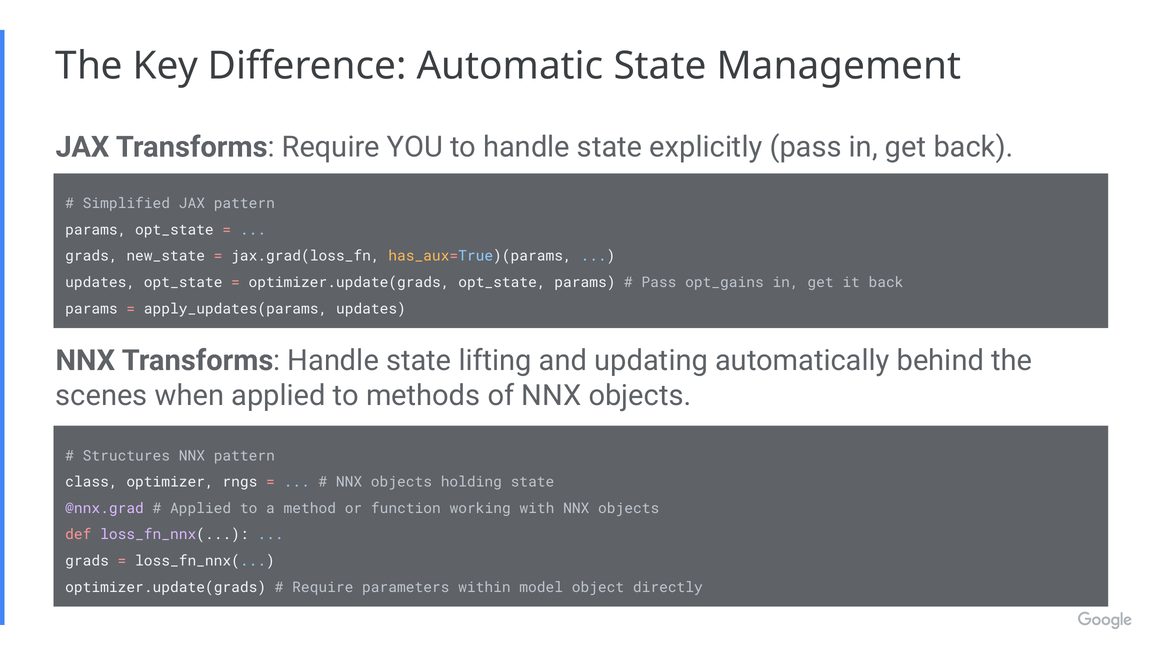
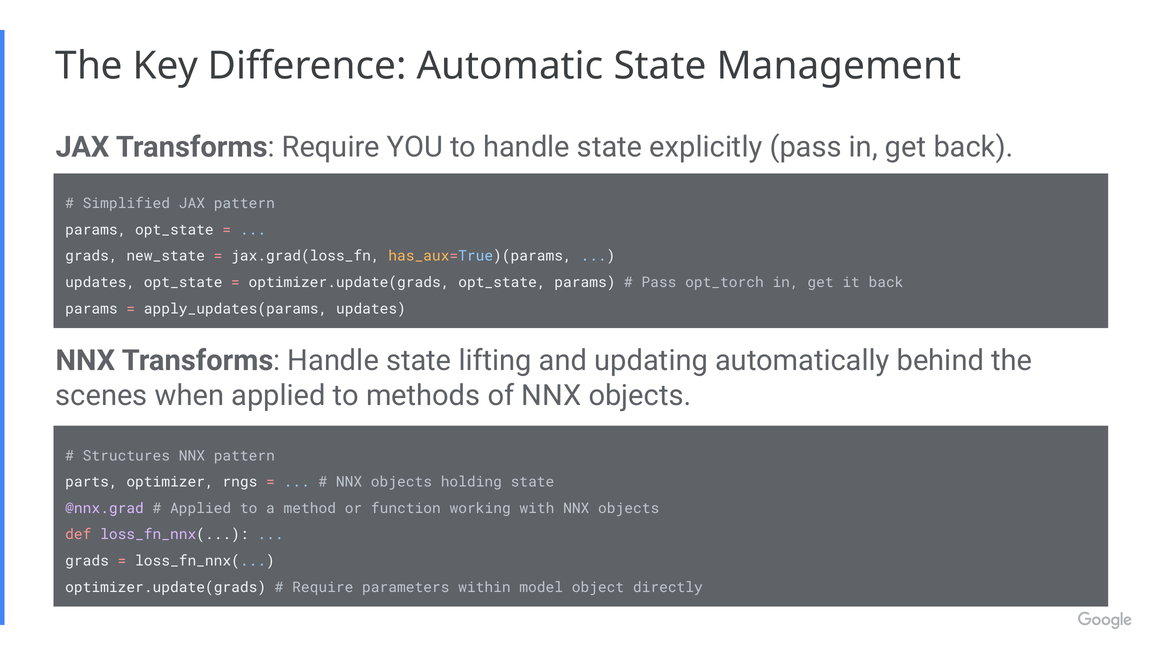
opt_gains: opt_gains -> opt_torch (724, 282)
class: class -> parts (91, 482)
